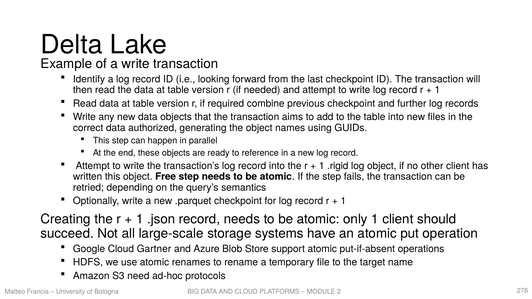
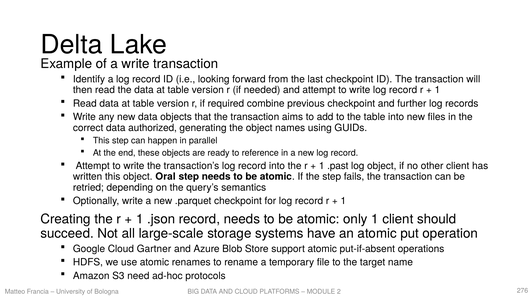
.rigid: .rigid -> .past (338, 166)
Free: Free -> Oral (166, 177)
